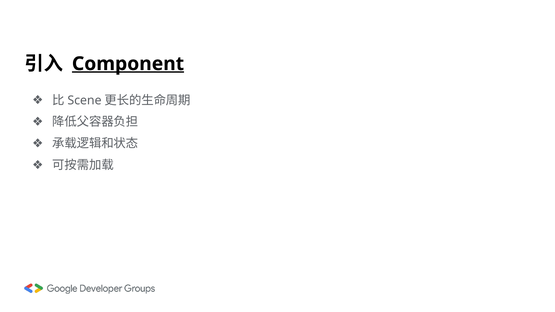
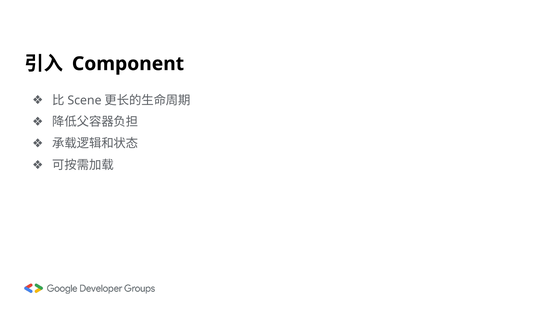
Component underline: present -> none (128, 64)
